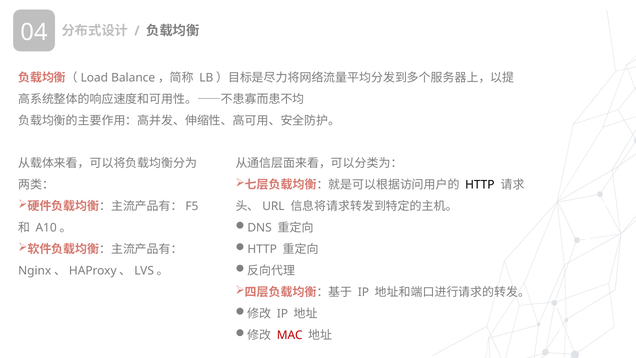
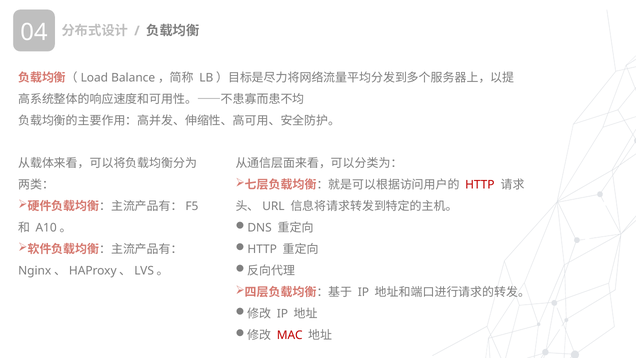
HTTP colour: black -> red (480, 185)
